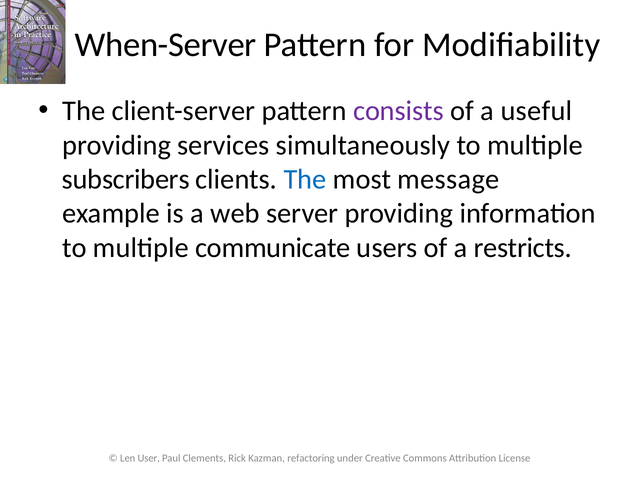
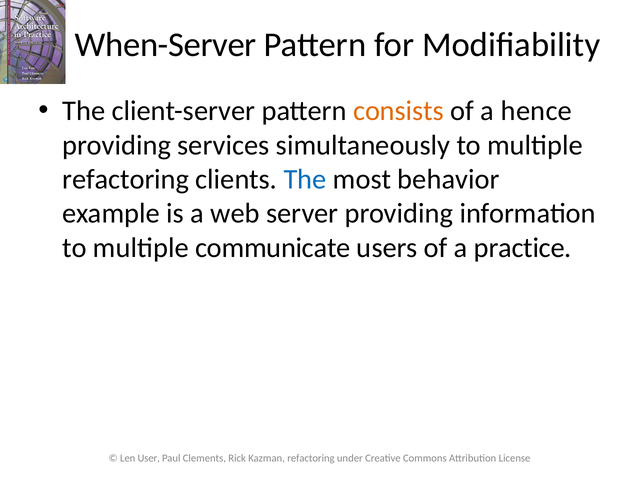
consists colour: purple -> orange (399, 111)
useful: useful -> hence (536, 111)
subscribers: subscribers -> refactoring (126, 179)
message: message -> behavior (448, 179)
restricts: restricts -> practice (523, 248)
